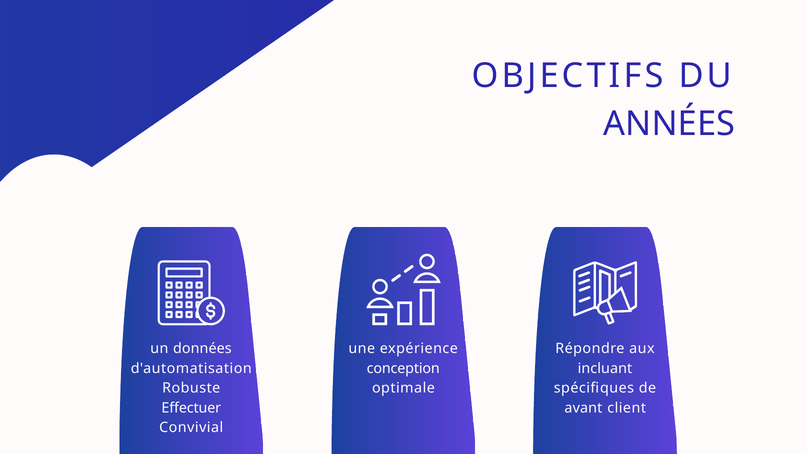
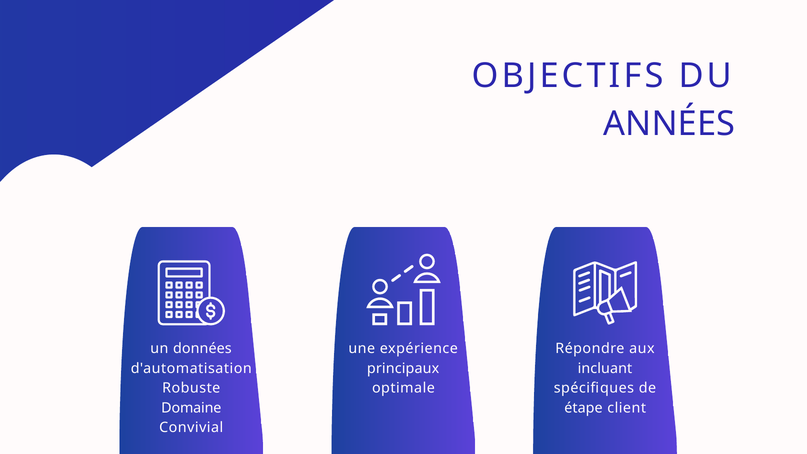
conception: conception -> principaux (403, 368)
Effectuer: Effectuer -> Domaine (191, 408)
avant: avant -> étape (583, 408)
